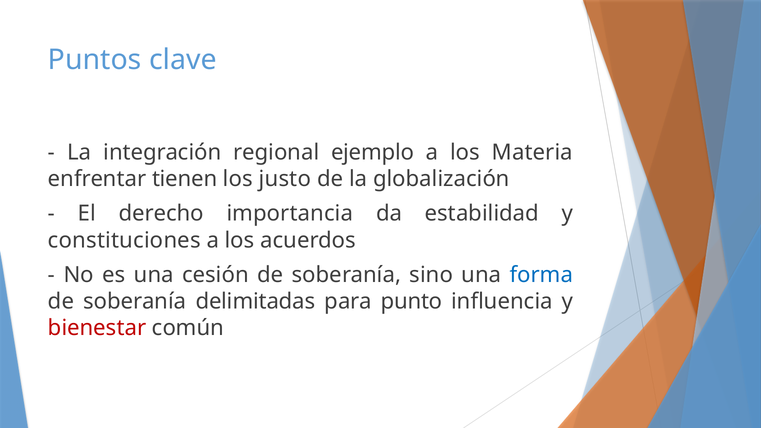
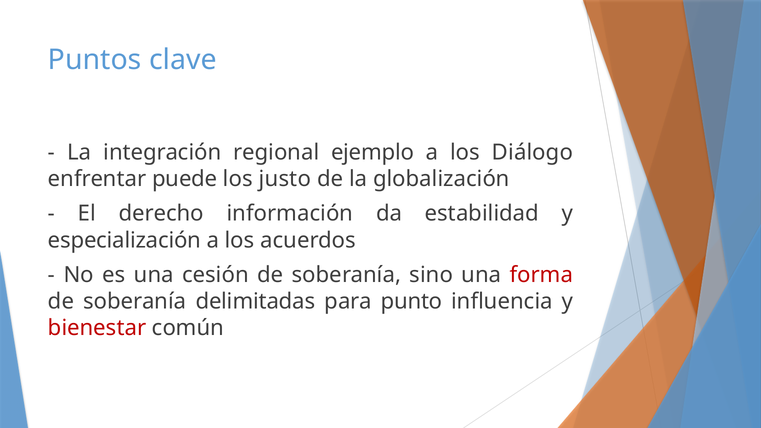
Materia: Materia -> Diálogo (532, 153)
tienen: tienen -> puede (185, 179)
importancia: importancia -> información (290, 214)
constituciones: constituciones -> especialización (125, 240)
forma colour: blue -> red (541, 275)
